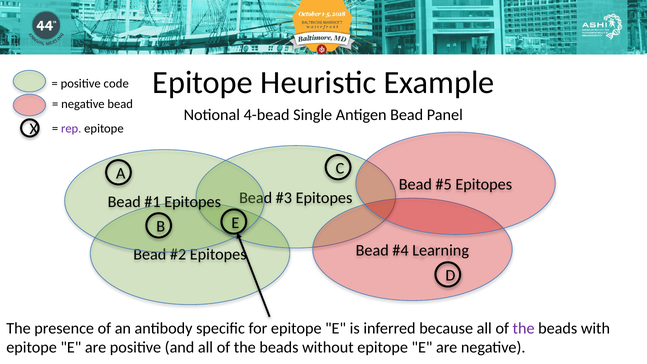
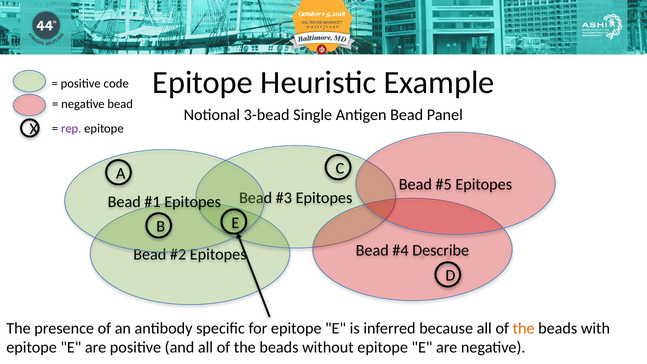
4-bead: 4-bead -> 3-bead (267, 115)
Learning: Learning -> Describe (441, 250)
the colour: purple -> orange (524, 328)
